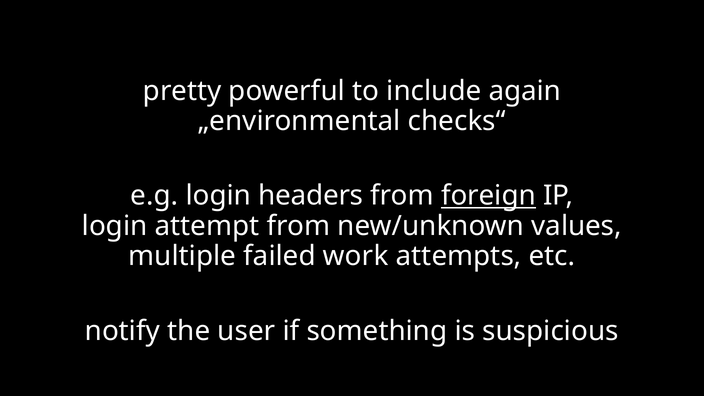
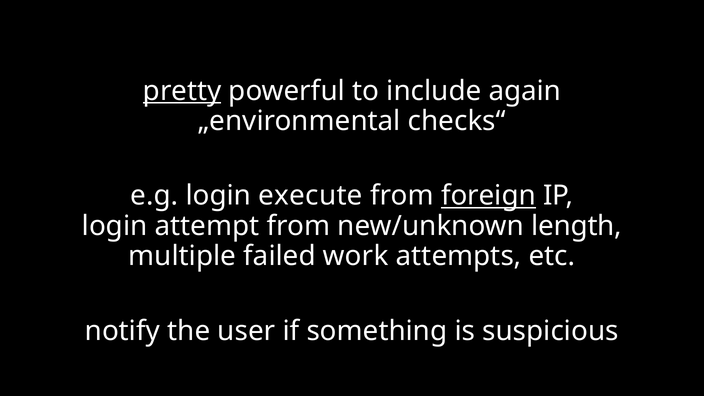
pretty underline: none -> present (182, 91)
headers: headers -> execute (311, 196)
values: values -> length (577, 226)
